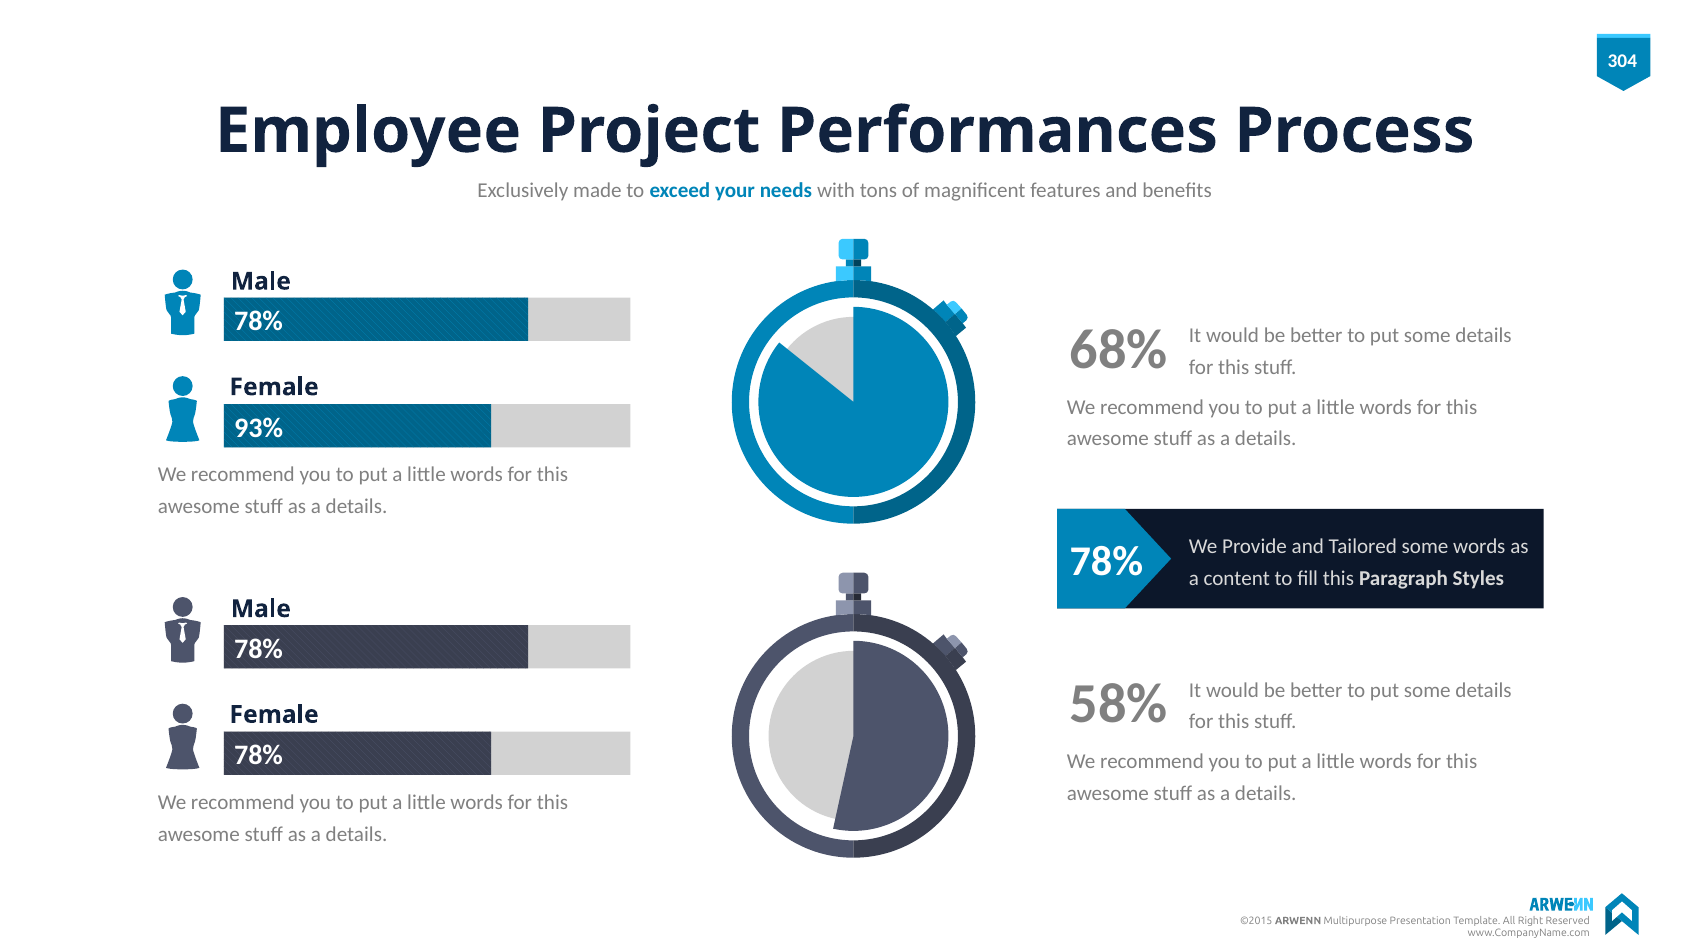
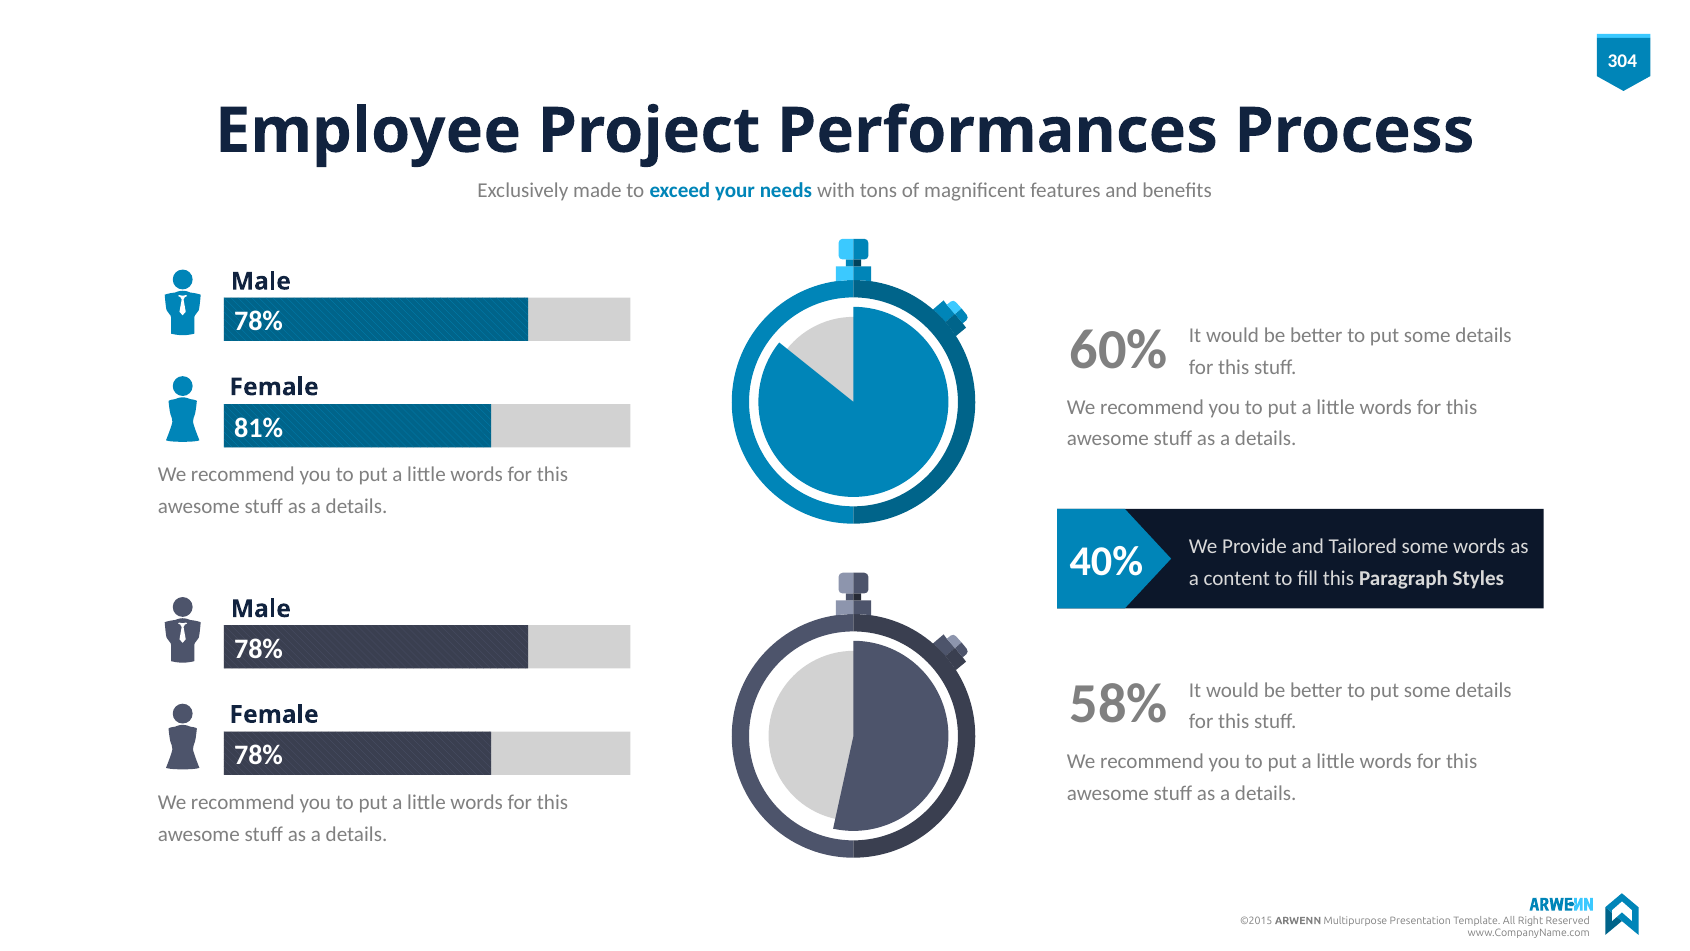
68%: 68% -> 60% (1119, 349)
93%: 93% -> 81% (259, 428)
78%: 78% -> 40% (1106, 561)
